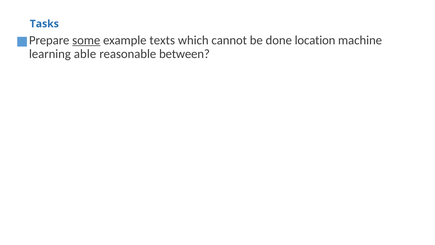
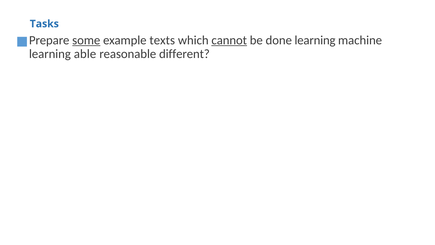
cannot underline: none -> present (229, 40)
done location: location -> learning (315, 40)
between: between -> different (184, 54)
